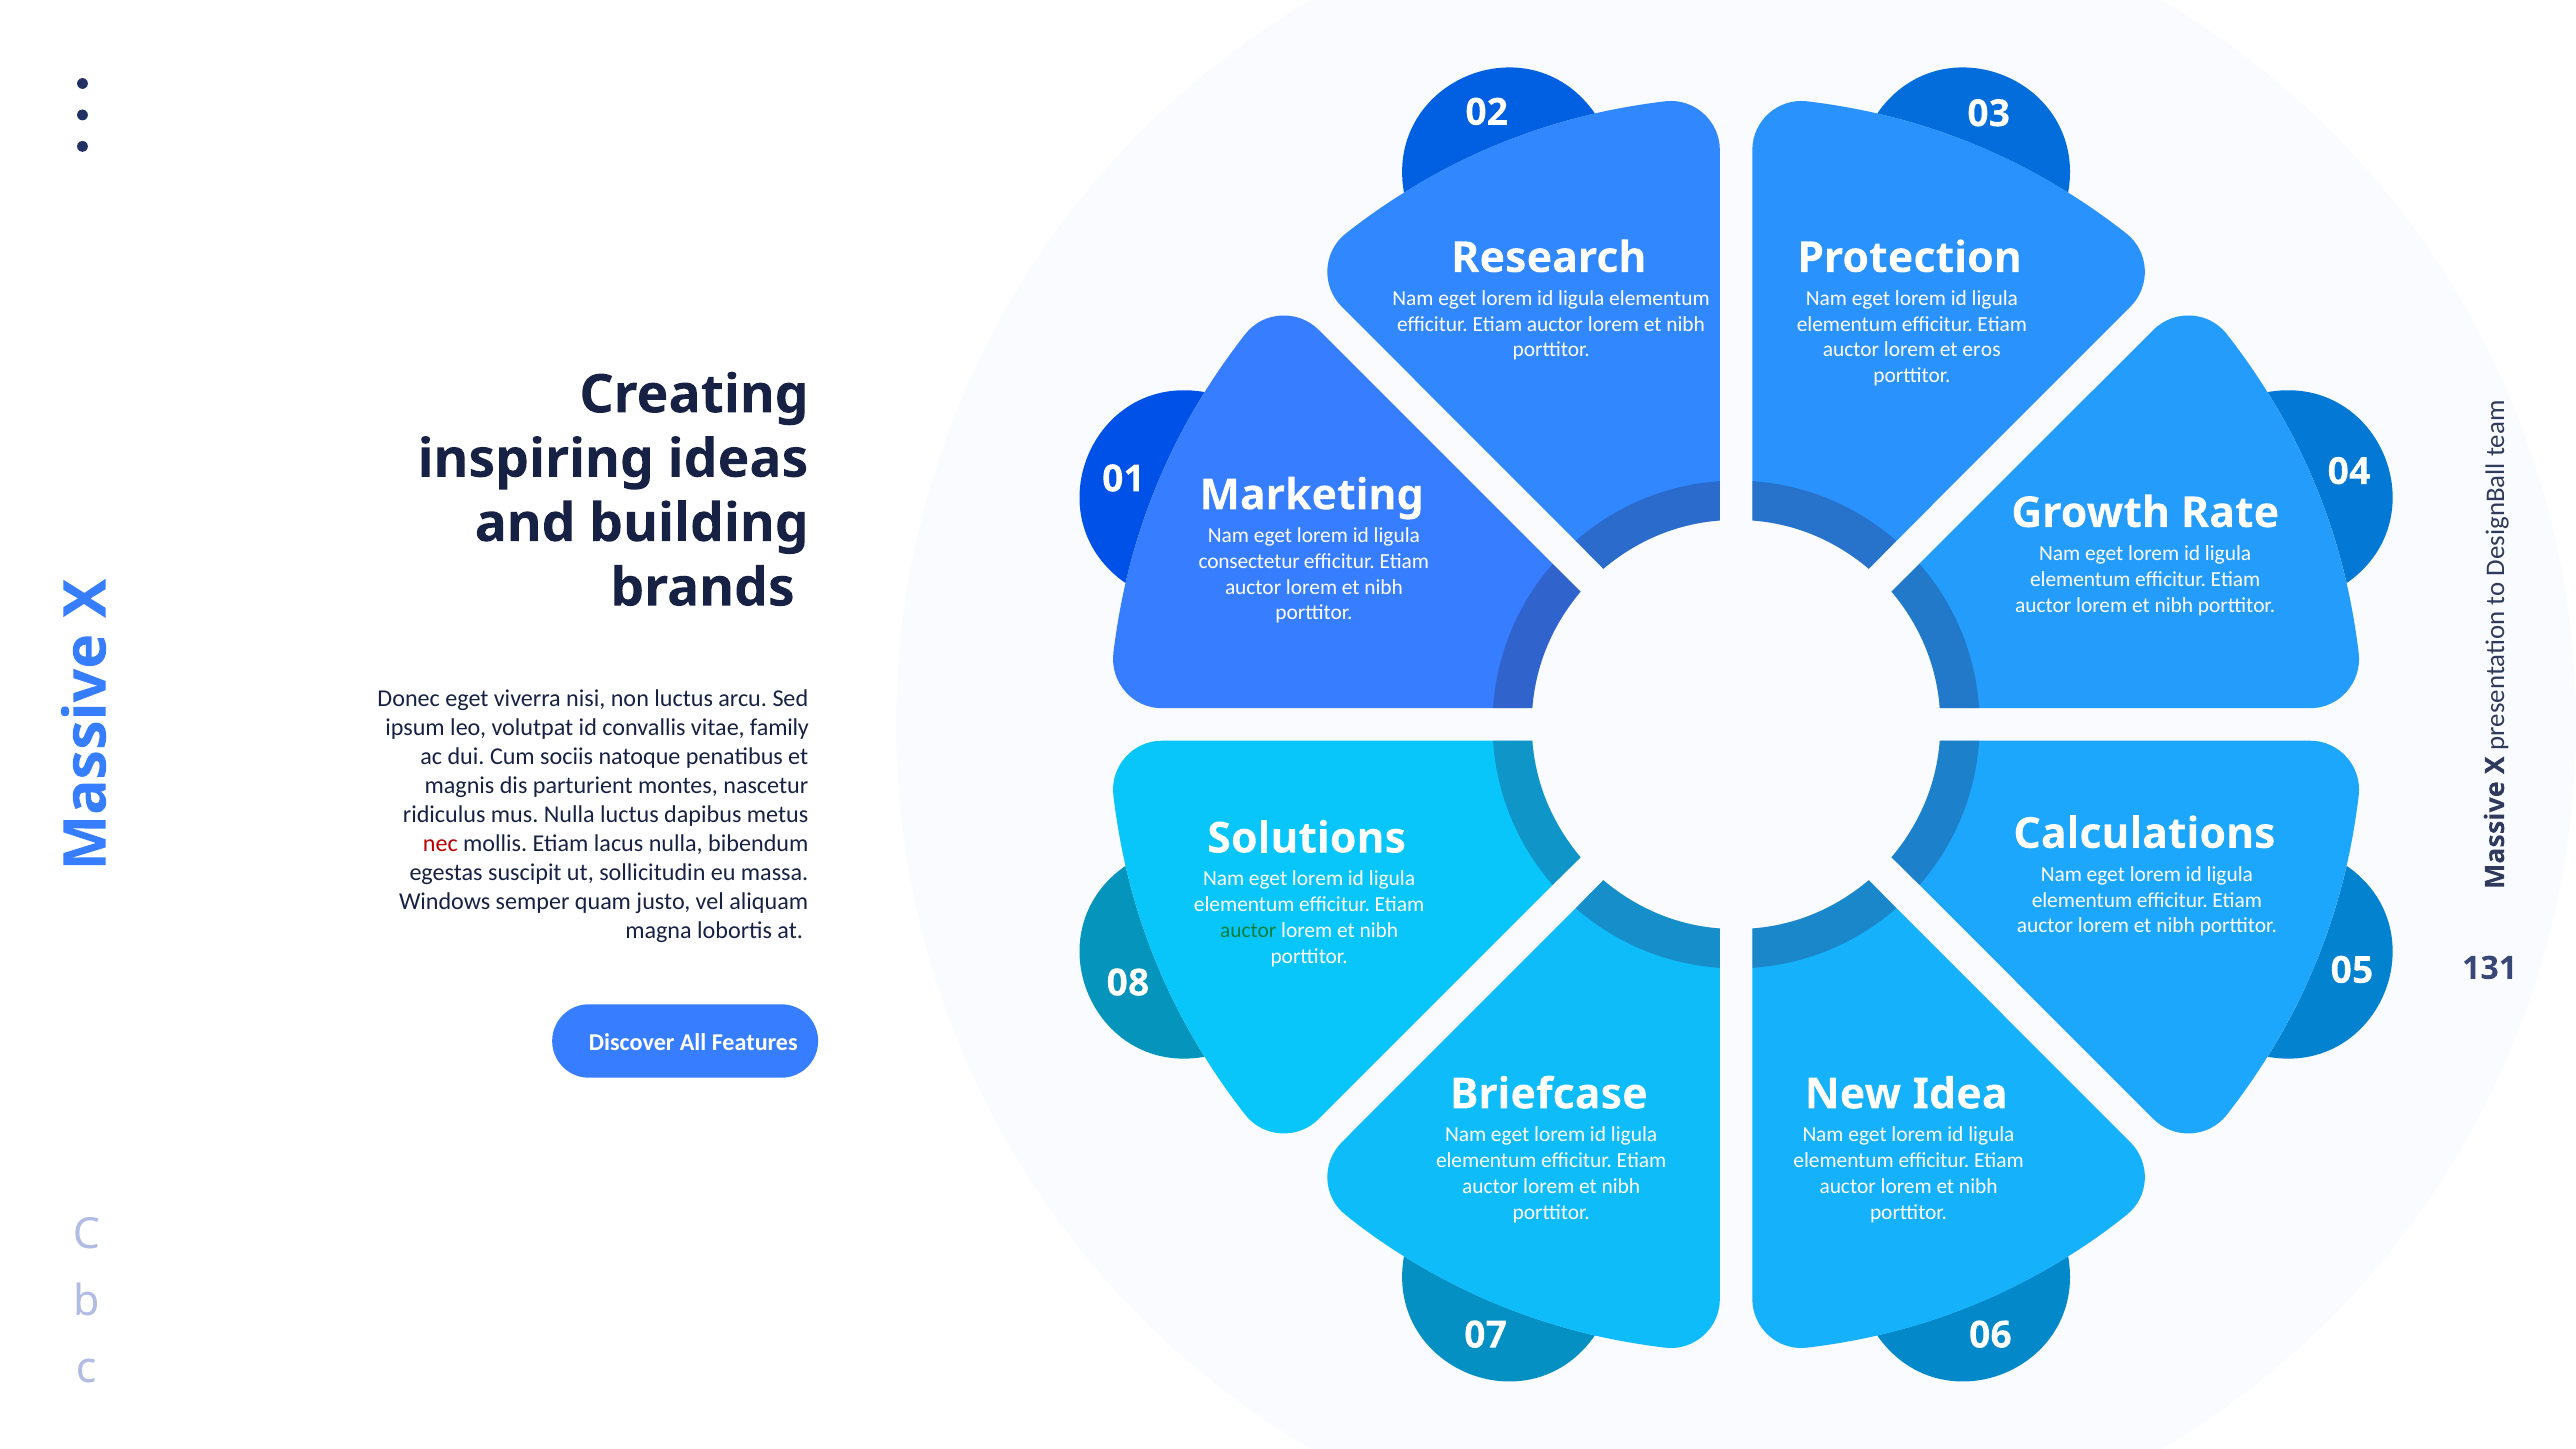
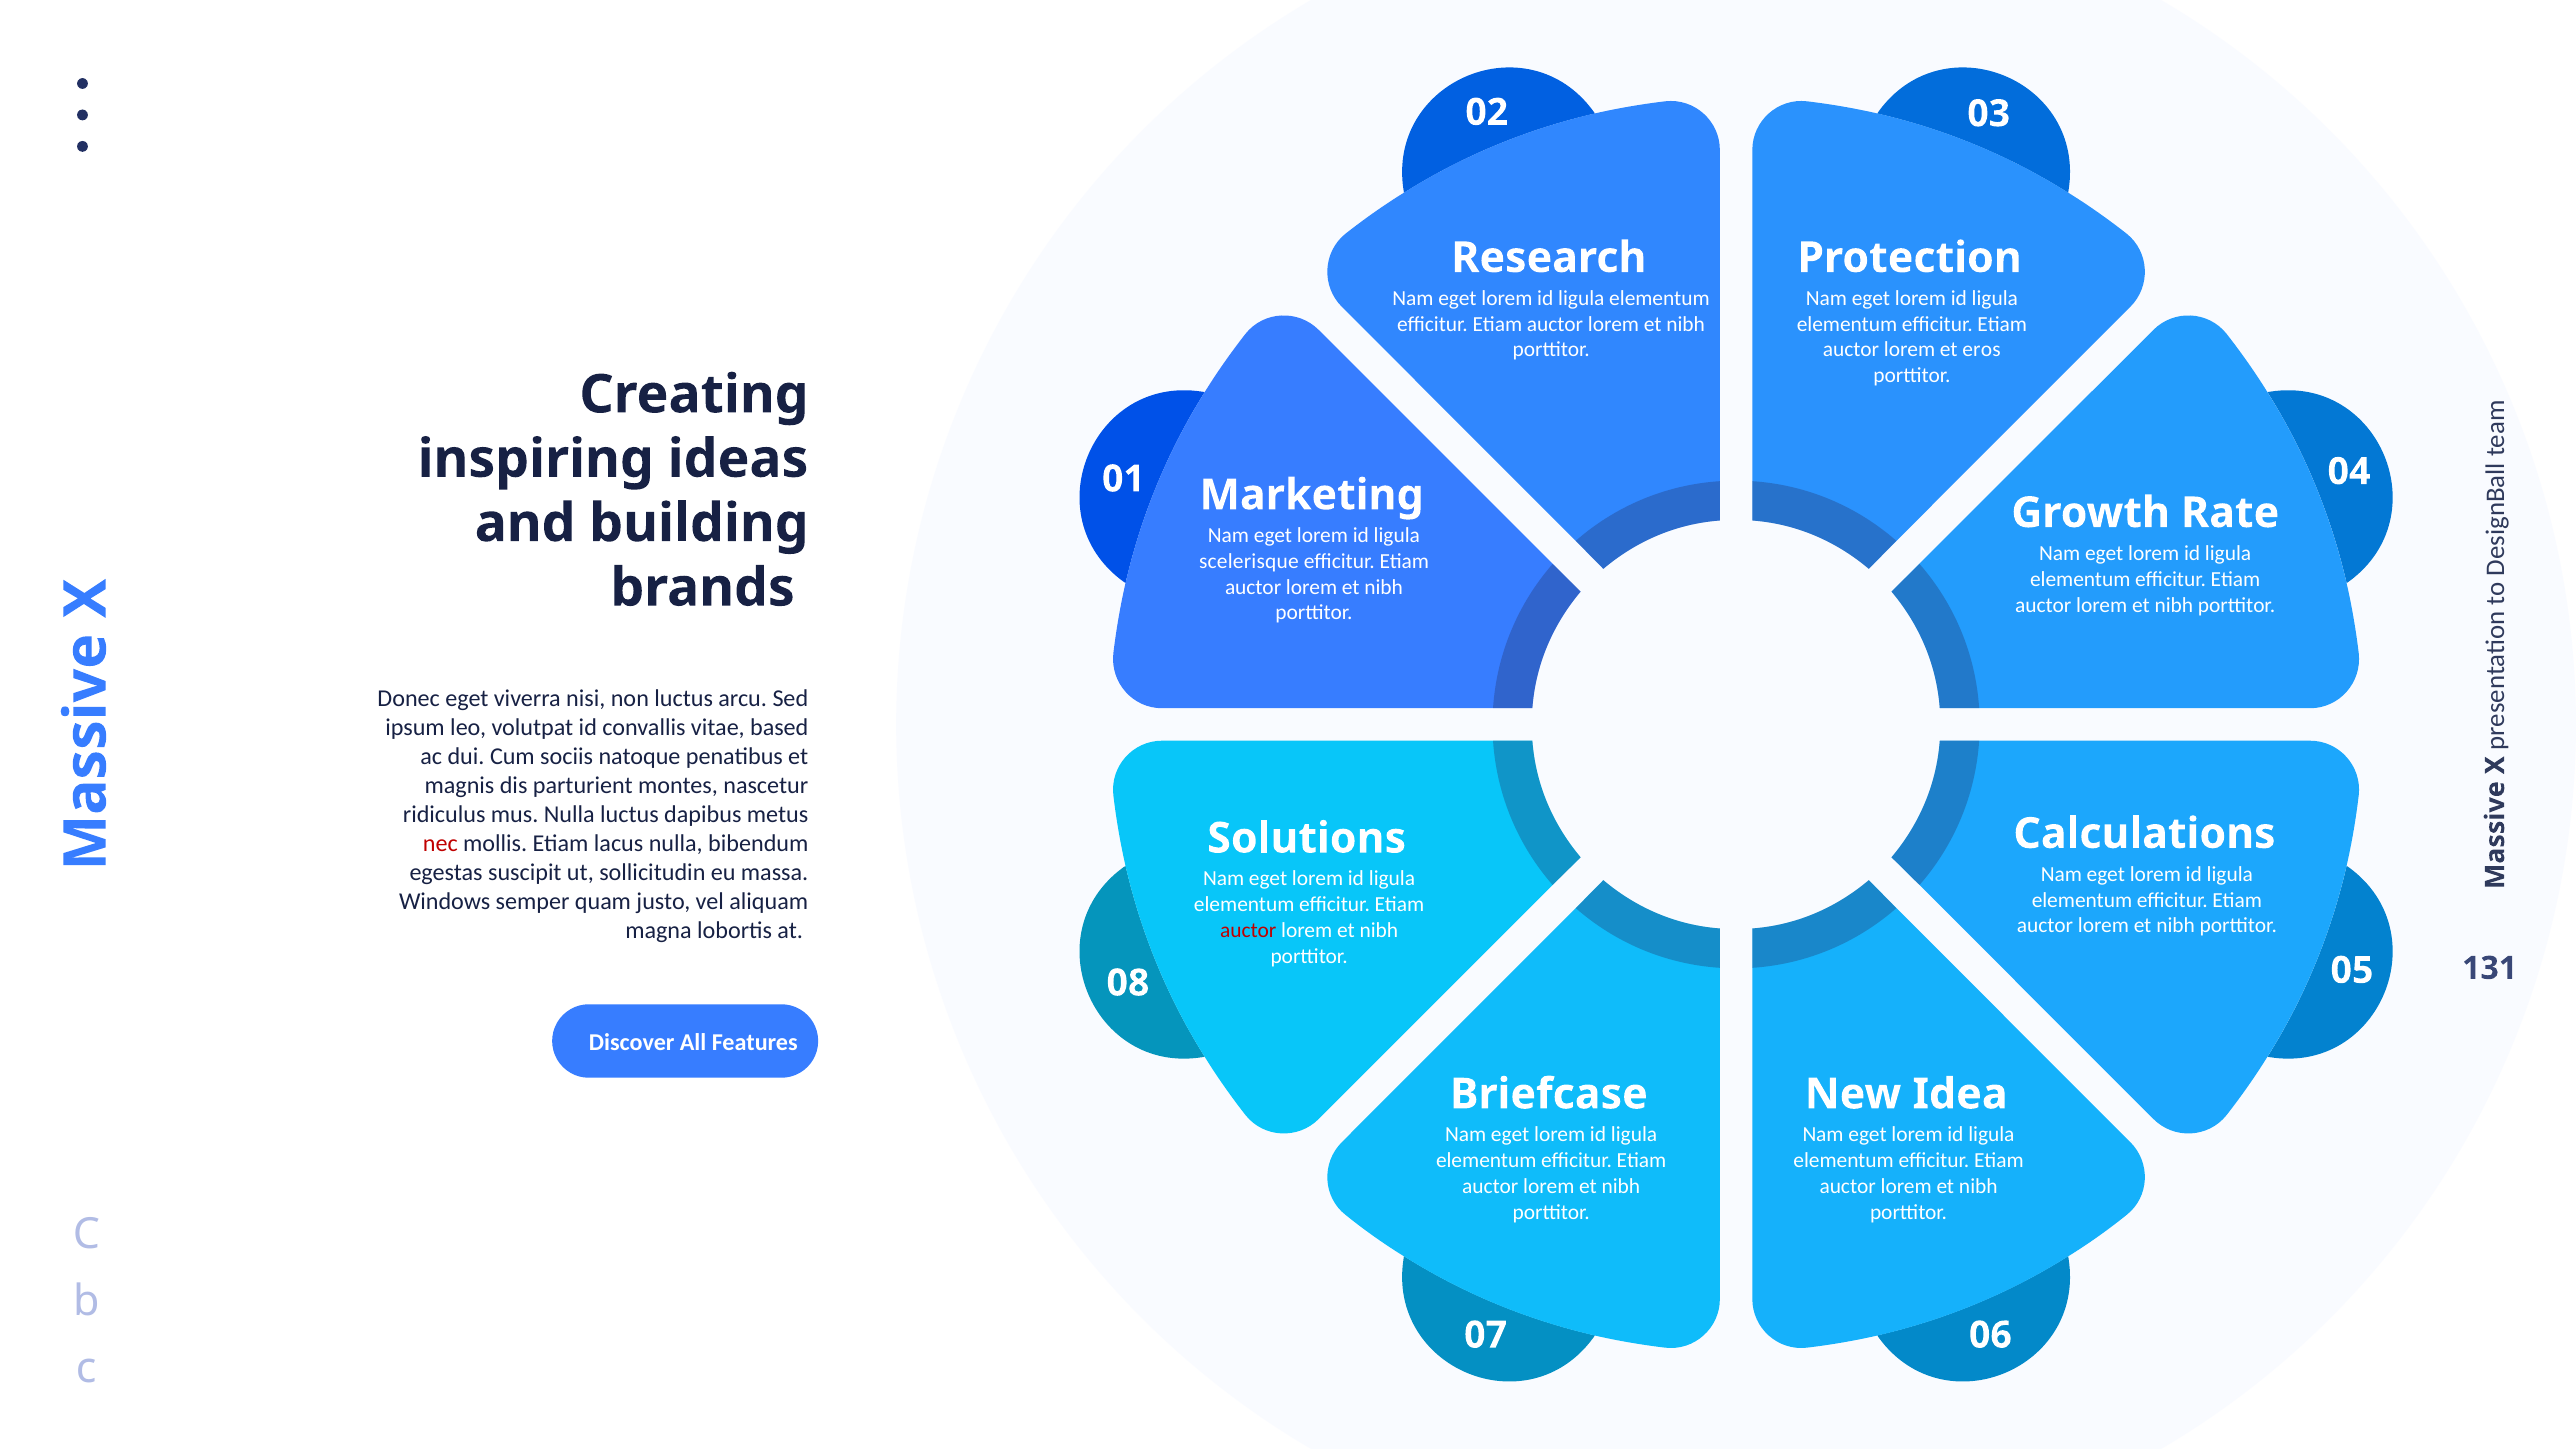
consectetur: consectetur -> scelerisque (1249, 561)
family: family -> based (779, 727)
auctor colour: green -> red (1248, 930)
